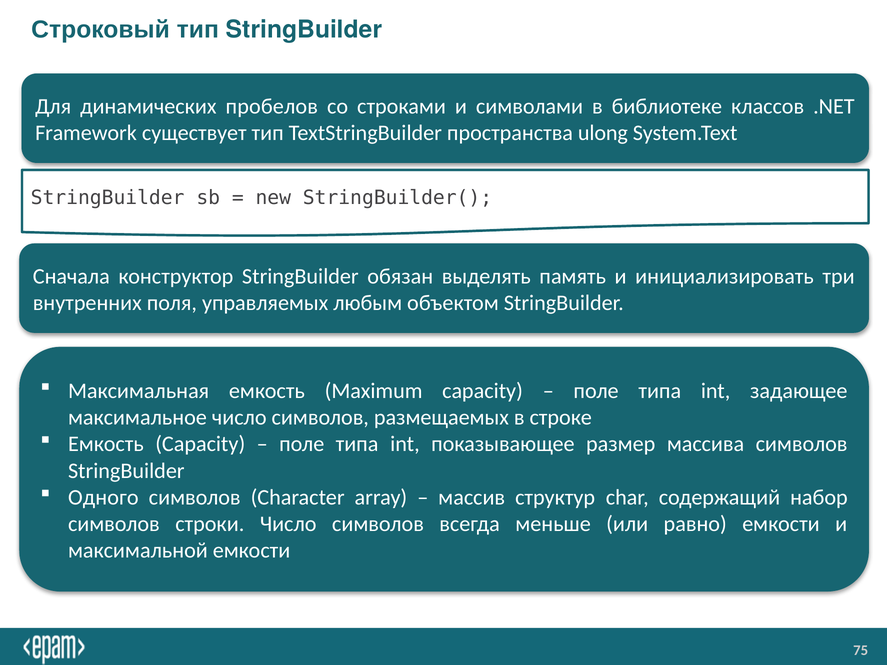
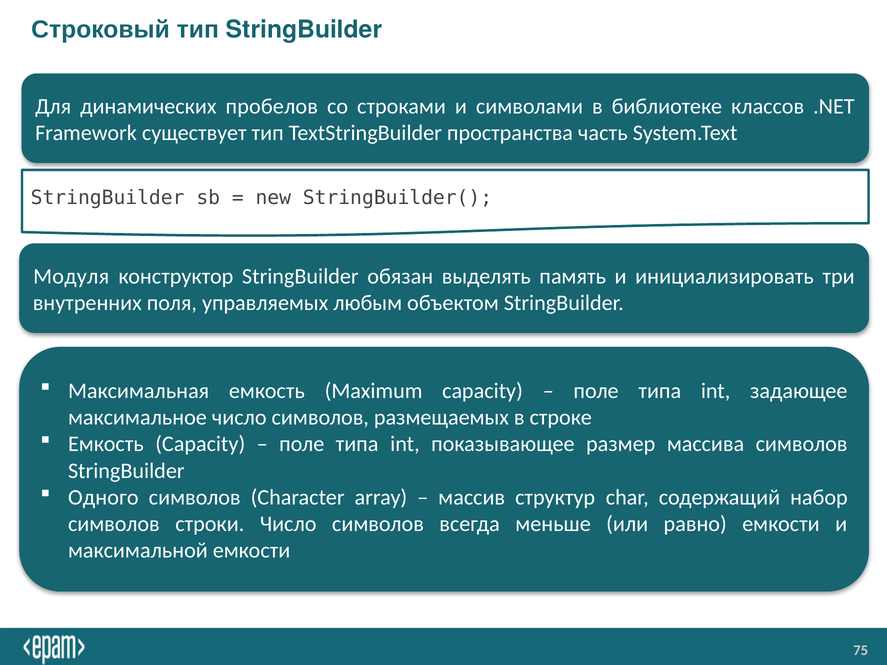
ulong: ulong -> часть (603, 133)
Сначала: Сначала -> Модуля (71, 276)
